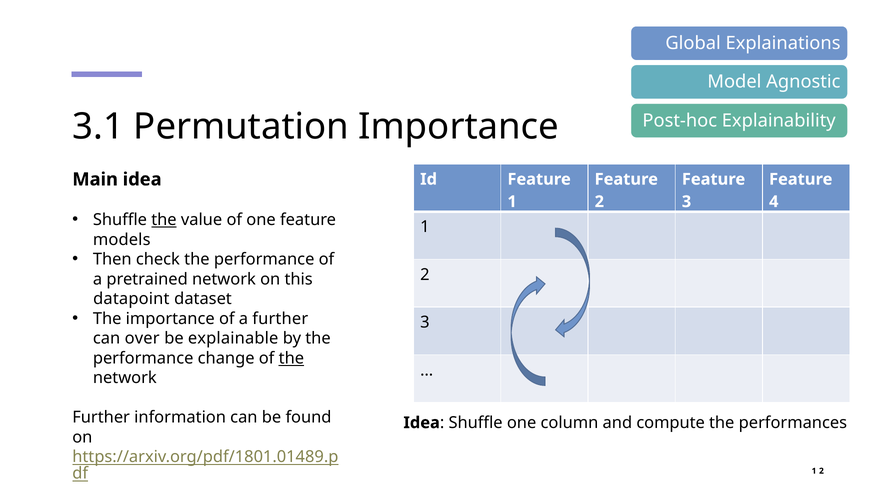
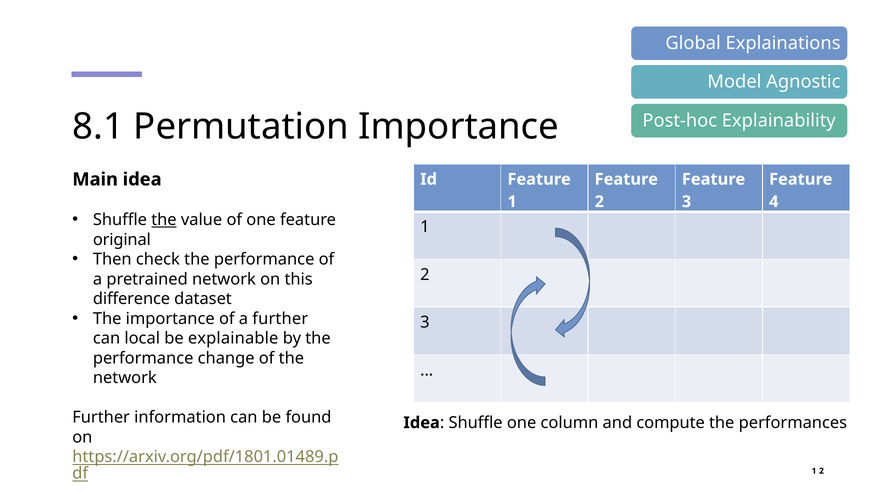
3.1: 3.1 -> 8.1 (98, 127)
models: models -> original (122, 240)
datapoint: datapoint -> difference (131, 299)
over: over -> local (142, 338)
the underline: present -> none (291, 358)
